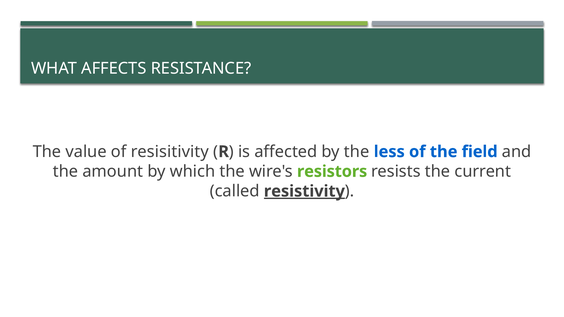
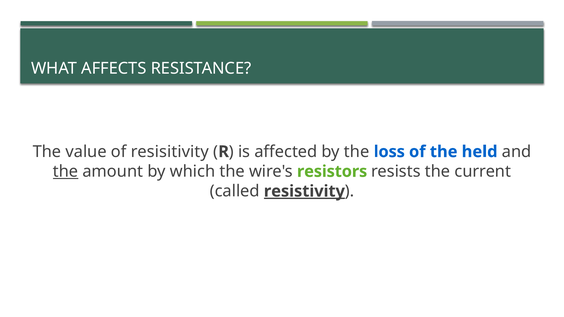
less: less -> loss (389, 152)
field: field -> held (480, 152)
the underline: none -> present (66, 172)
